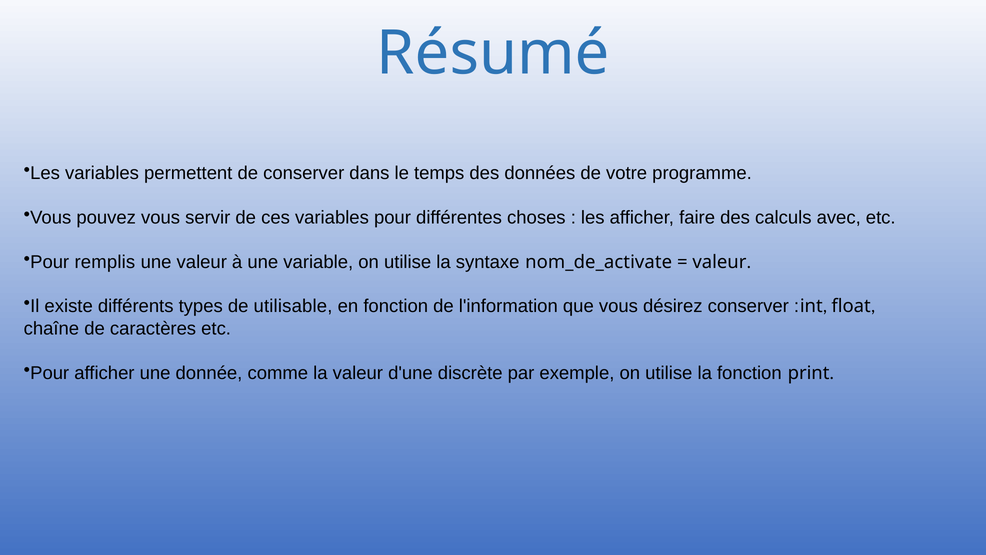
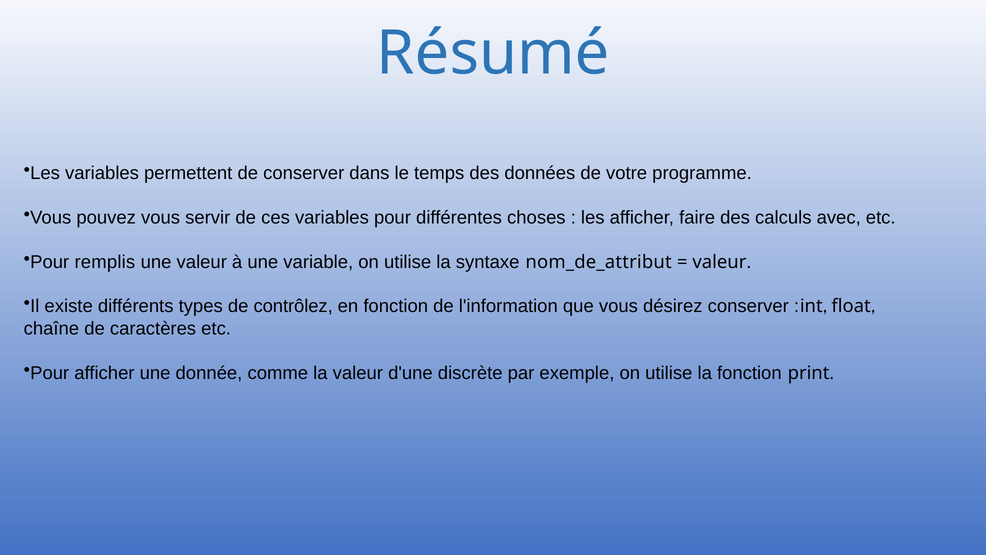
nom_de_activate: nom_de_activate -> nom_de_attribut (599, 262)
utilisable: utilisable -> contrôlez (293, 306)
